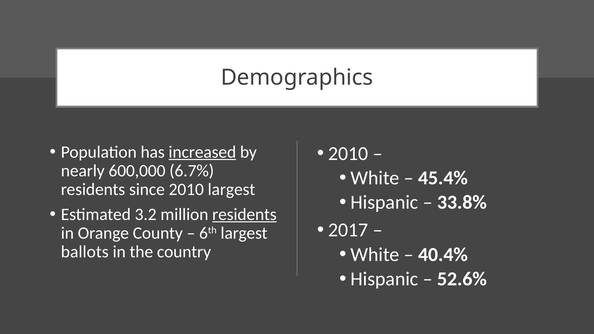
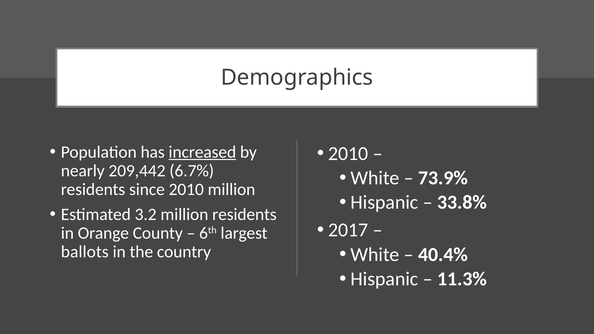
600,000: 600,000 -> 209,442 (137, 171)
45.4%: 45.4% -> 73.9% (443, 178)
2010 largest: largest -> million (232, 190)
residents underline: present -> none (244, 214)
52.6%: 52.6% -> 11.3% (462, 279)
